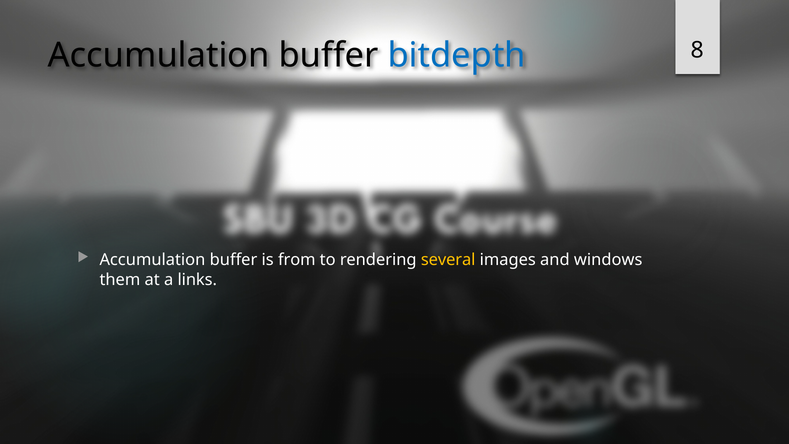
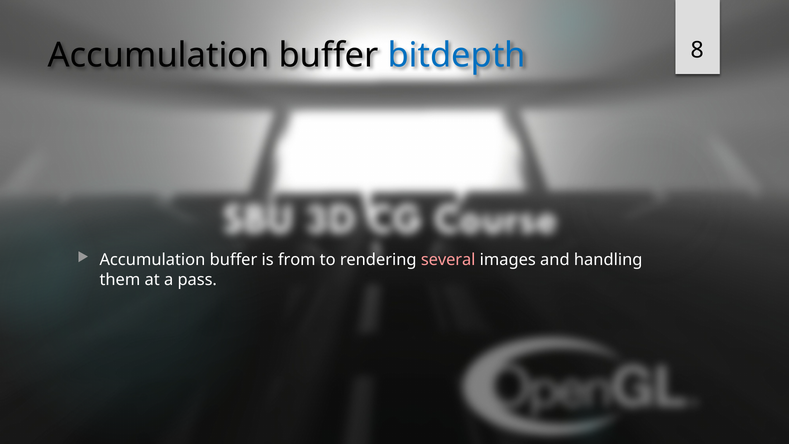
several colour: yellow -> pink (448, 260)
windows: windows -> handling (608, 260)
links: links -> pass (197, 280)
